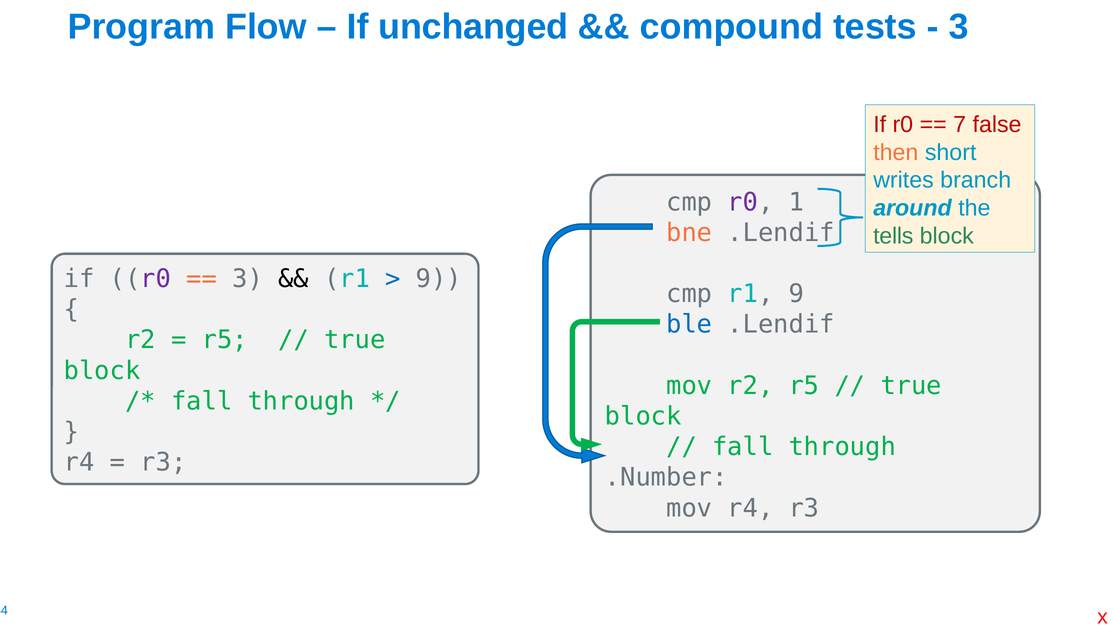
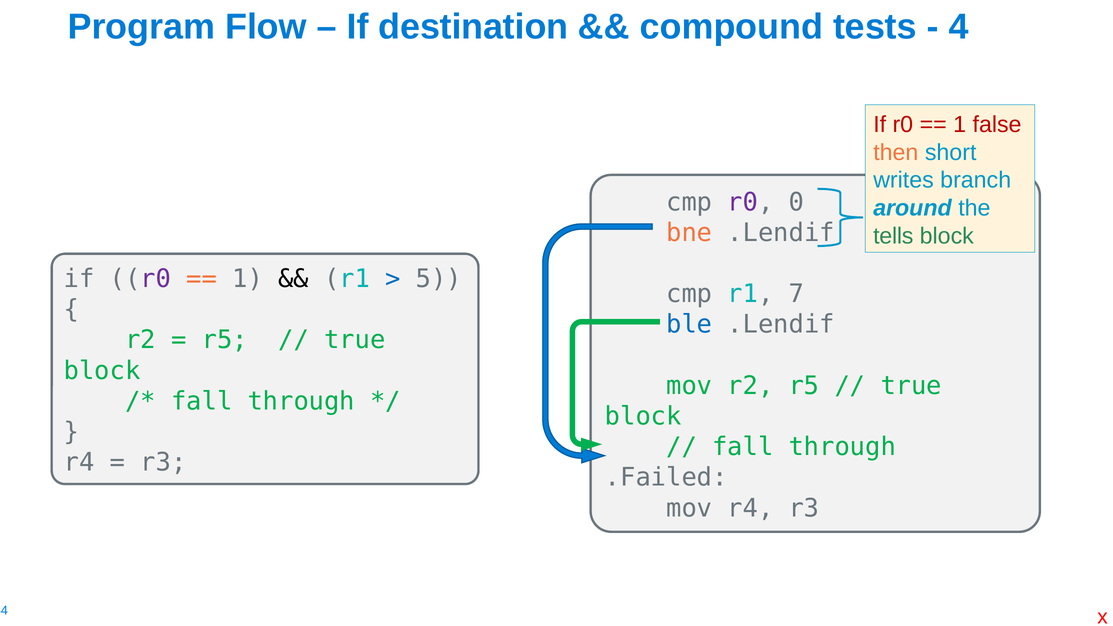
unchanged: unchanged -> destination (473, 27)
3: 3 -> 4 (959, 27)
7: 7 -> 1 (960, 125)
1: 1 -> 0 (796, 202)
3: 3 -> 1 (248, 279)
9: 9 -> 5 (439, 279)
r1 9: 9 -> 7 (796, 294)
.Number: .Number -> .Failed (666, 478)
